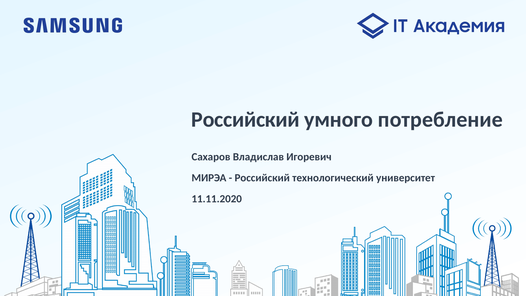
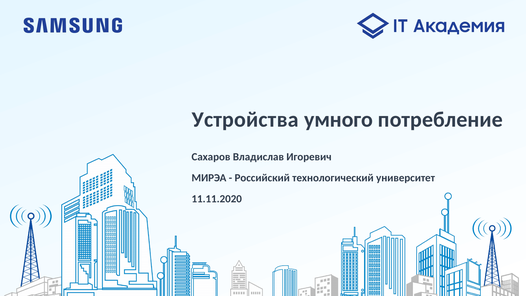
Российский: Российский -> Устройства (245, 119)
